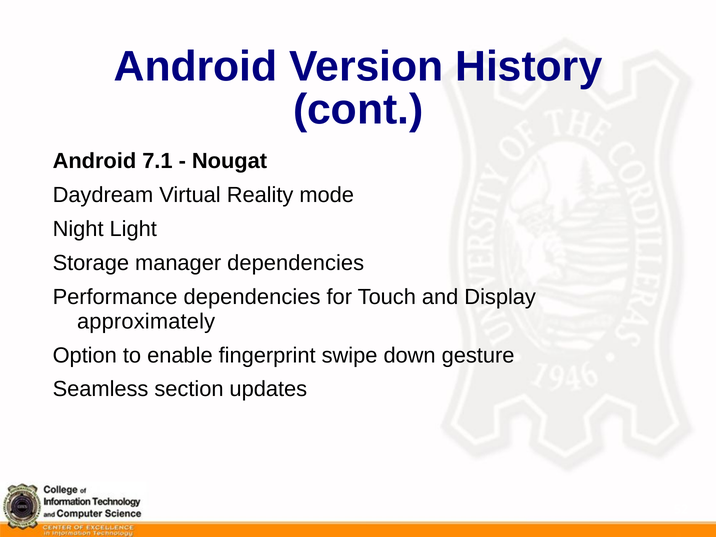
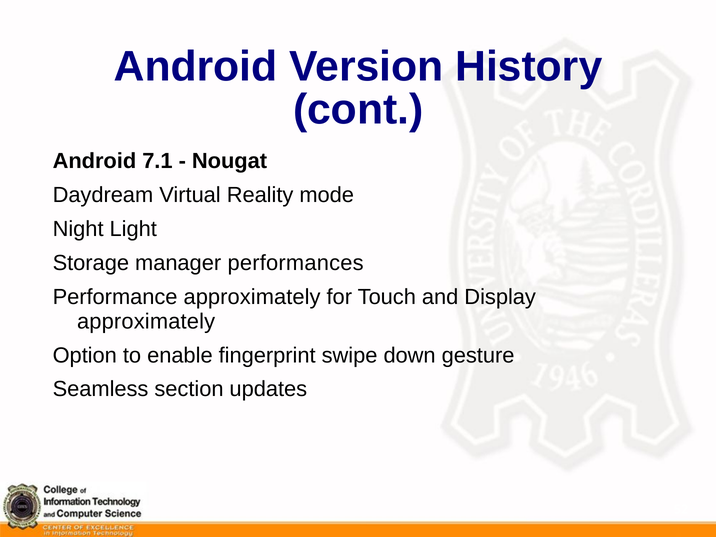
manager dependencies: dependencies -> performances (296, 263)
Performance dependencies: dependencies -> approximately (252, 297)
